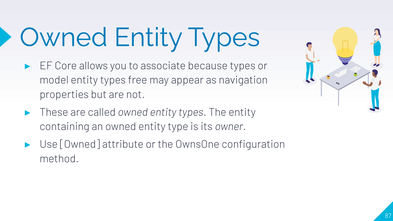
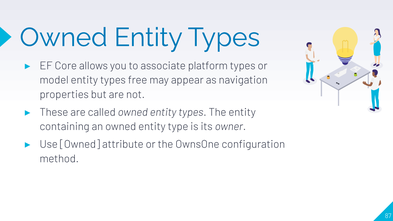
because: because -> platform (208, 66)
